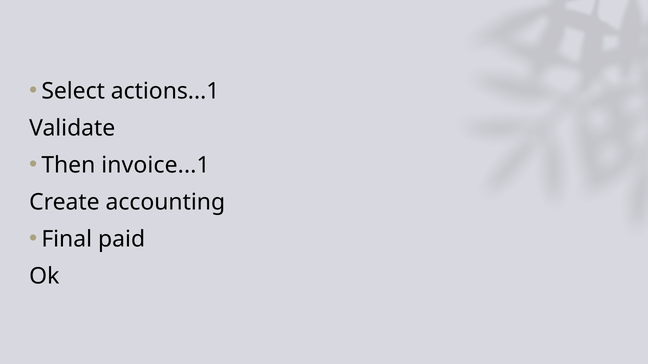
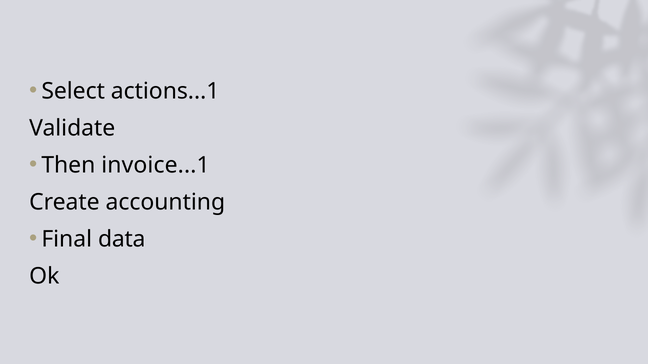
paid: paid -> data (122, 239)
